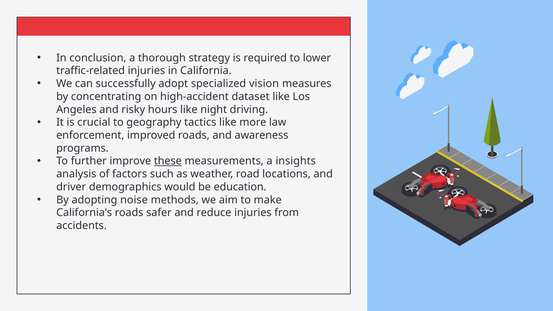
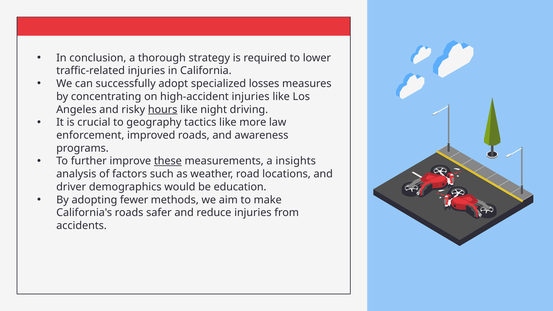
vision: vision -> losses (264, 84)
high-accident dataset: dataset -> injuries (251, 97)
hours underline: none -> present (163, 110)
noise: noise -> fewer (134, 200)
